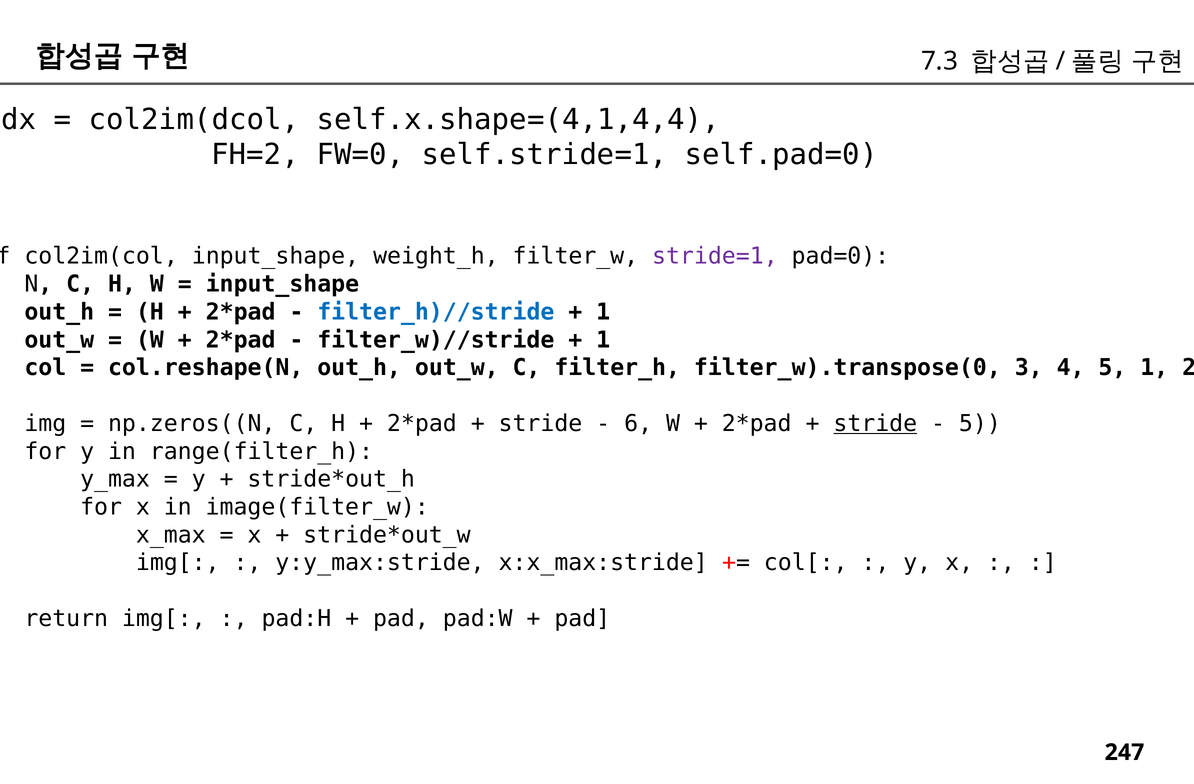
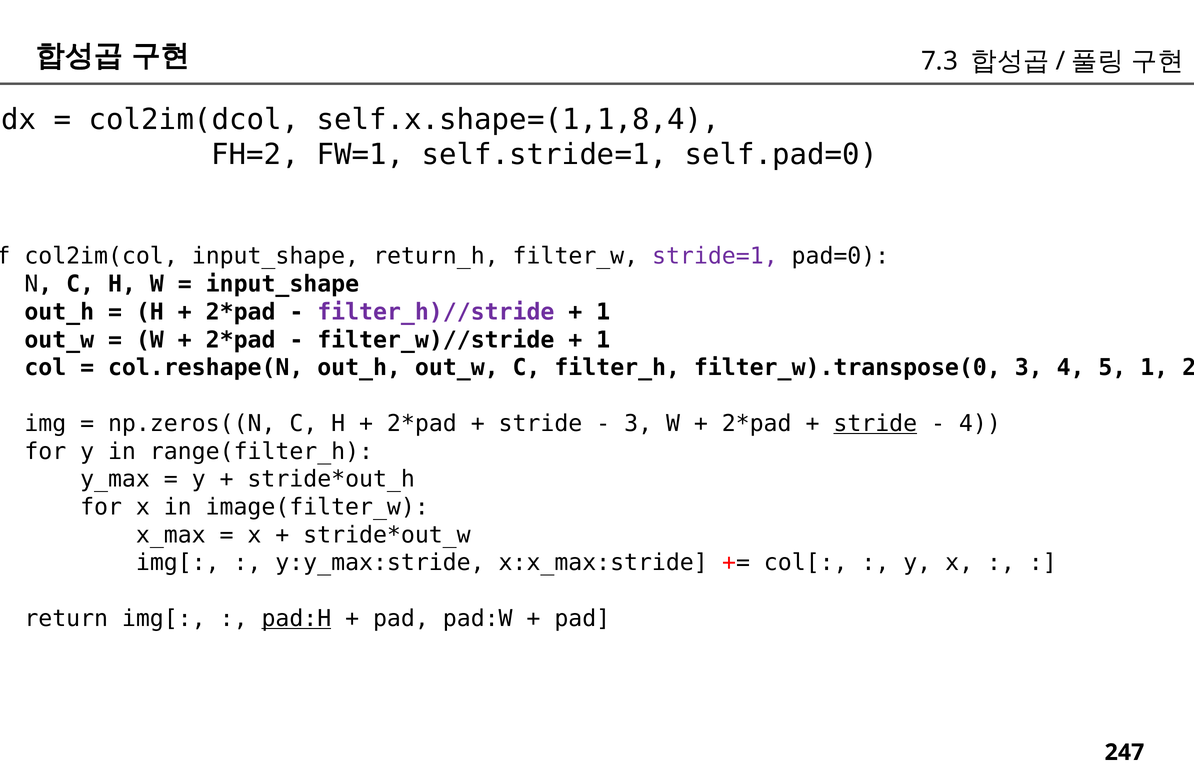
self.x.shape=(4,1,4,4: self.x.shape=(4,1,4,4 -> self.x.shape=(1,1,8,4 (518, 120)
FW=0: FW=0 -> FW=1 (360, 154)
weight_h: weight_h -> return_h (436, 256)
filter_h)//stride colour: blue -> purple (436, 312)
6: 6 -> 3 (638, 424)
5: 5 -> 4 (980, 424)
pad:H underline: none -> present (296, 619)
